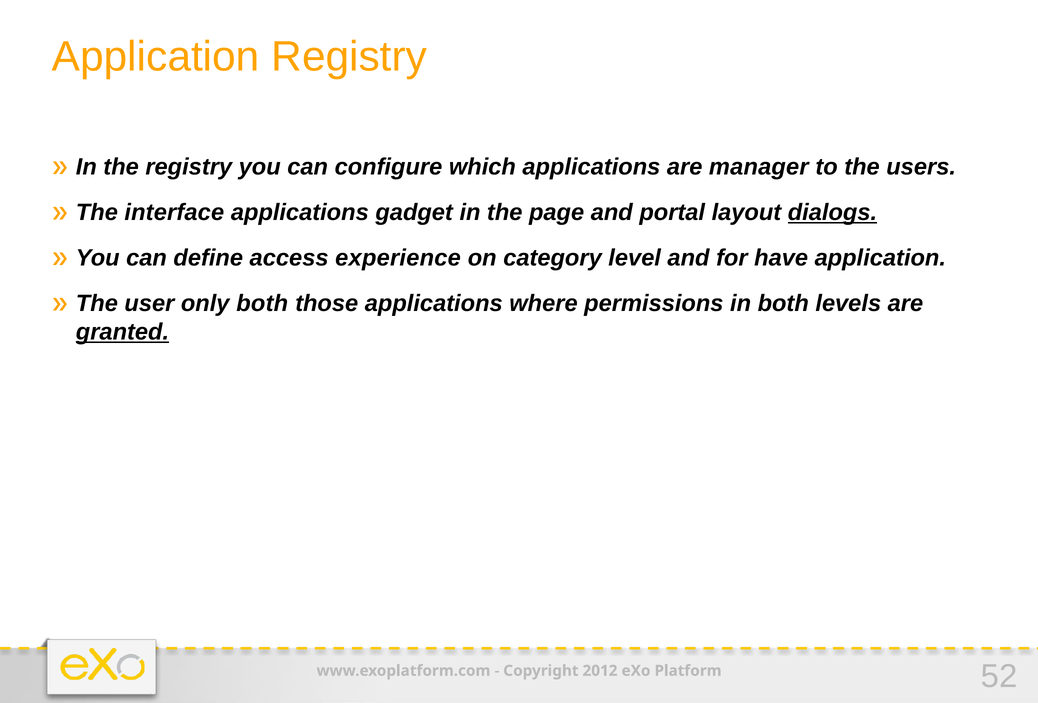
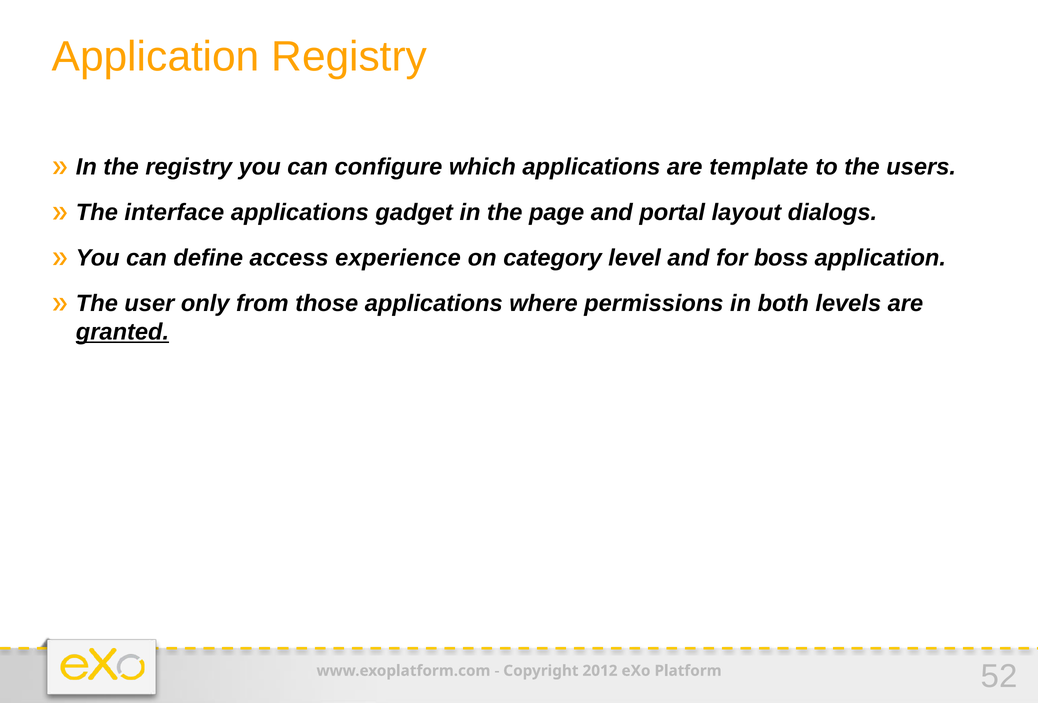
manager: manager -> template (759, 167)
dialogs underline: present -> none (832, 212)
have: have -> boss (781, 258)
only both: both -> from (262, 303)
